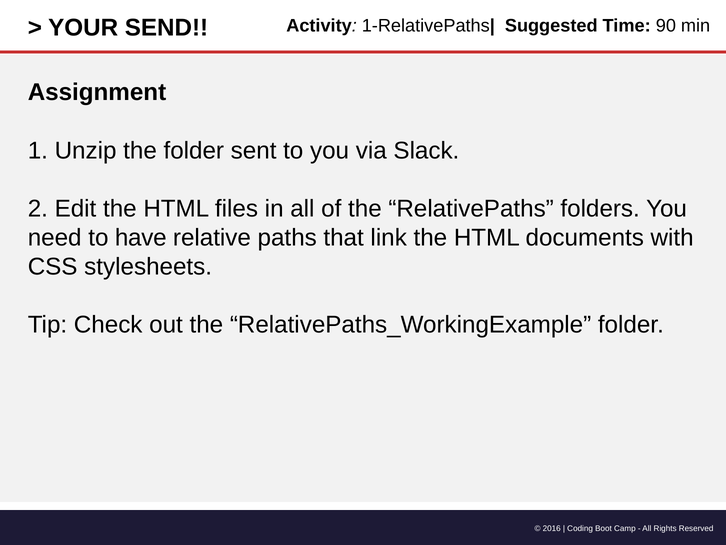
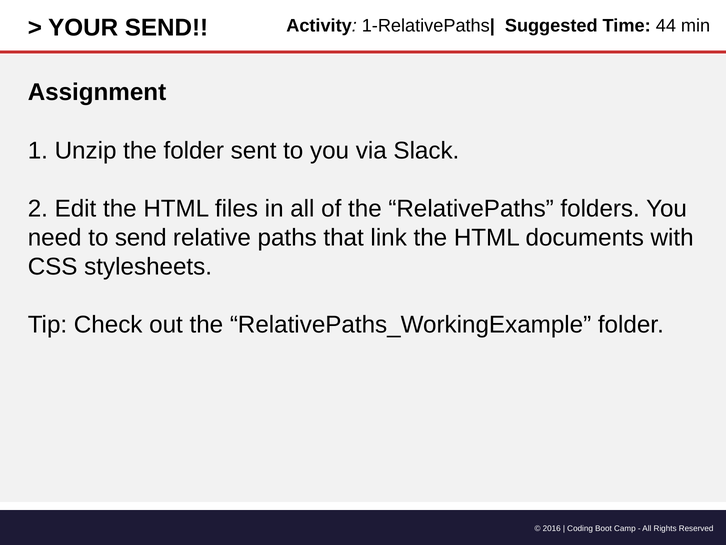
90: 90 -> 44 (666, 26)
to have: have -> send (141, 238)
